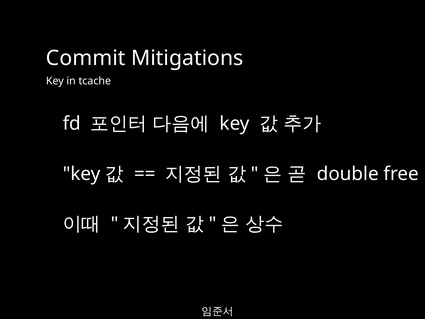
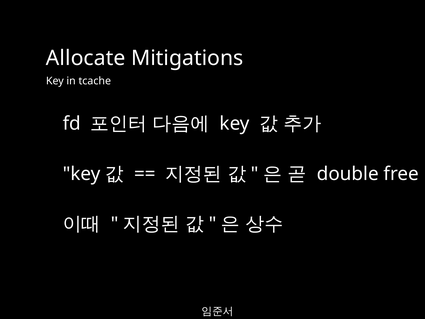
Commit: Commit -> Allocate (86, 58)
